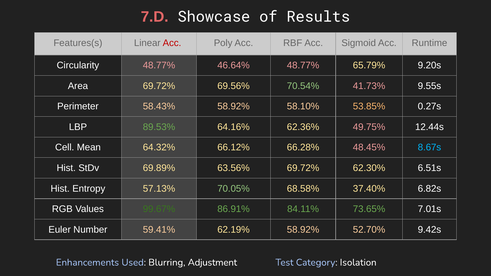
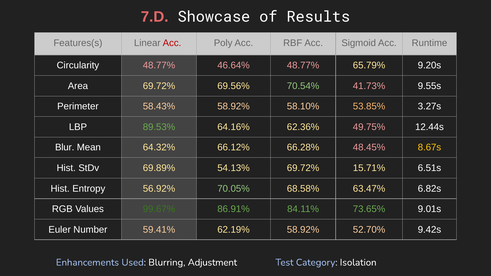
0.27s: 0.27s -> 3.27s (429, 107)
Cell: Cell -> Blur (65, 148)
8.67s colour: light blue -> yellow (429, 148)
63.56%: 63.56% -> 54.13% (234, 168)
62.30%: 62.30% -> 15.71% (369, 168)
57.13%: 57.13% -> 56.92% (159, 189)
37.40%: 37.40% -> 63.47% (369, 189)
7.01s: 7.01s -> 9.01s (429, 209)
